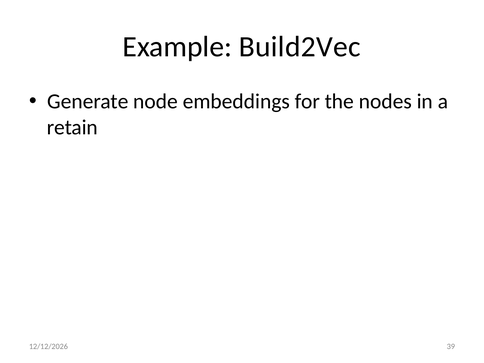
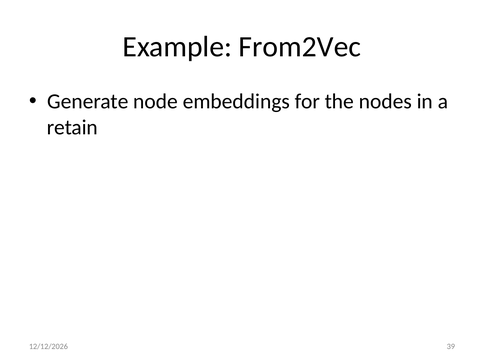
Build2Vec: Build2Vec -> From2Vec (300, 47)
